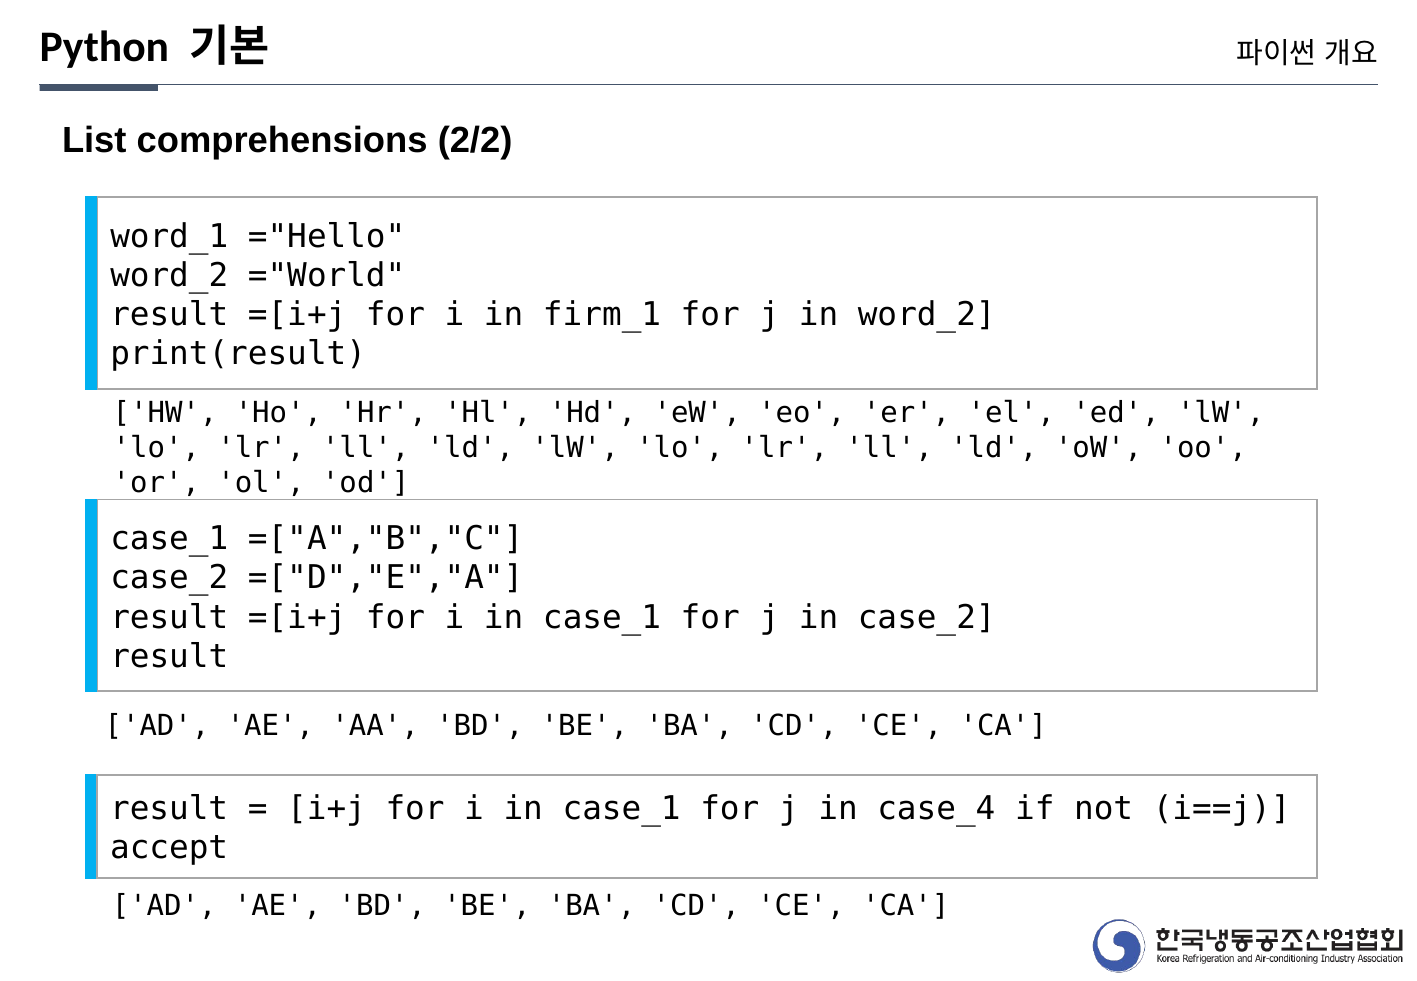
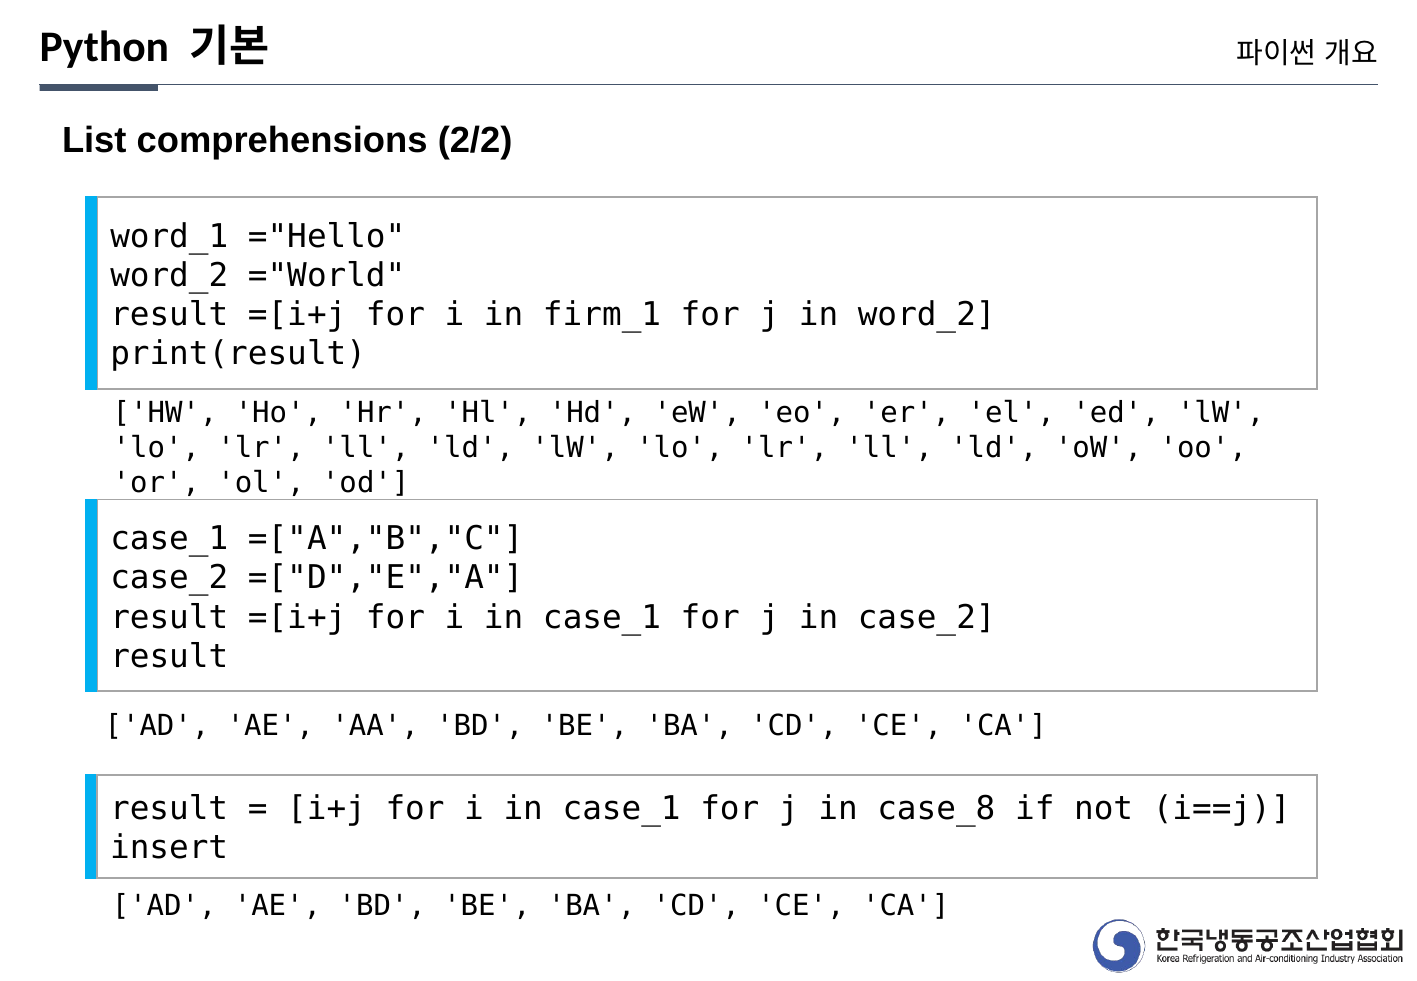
case_4: case_4 -> case_8 (936, 809)
accept: accept -> insert (169, 848)
